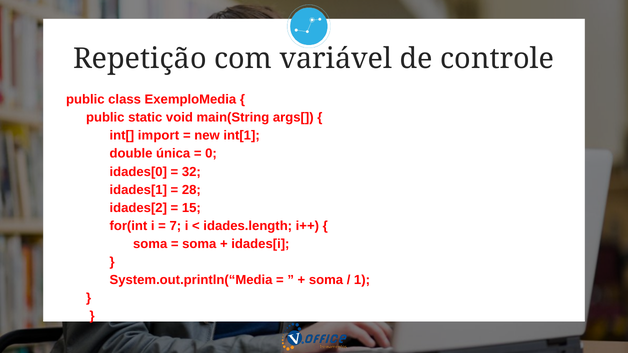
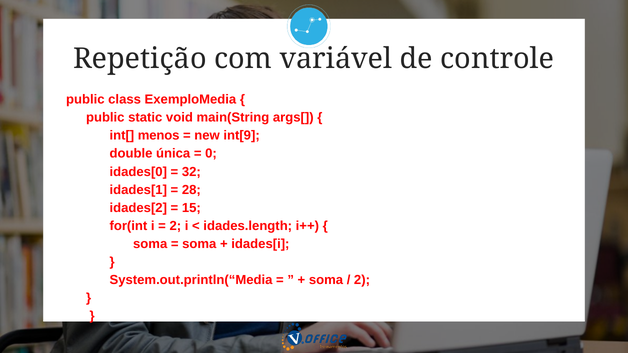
import: import -> menos (159, 136)
int[1: int[1 -> int[9 (242, 136)
7: 7 -> 2 (175, 226)
1: 1 -> 2 (362, 280)
